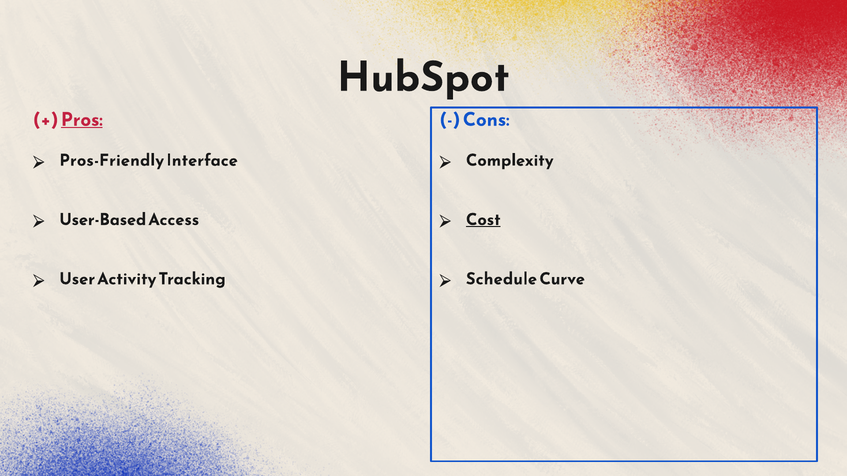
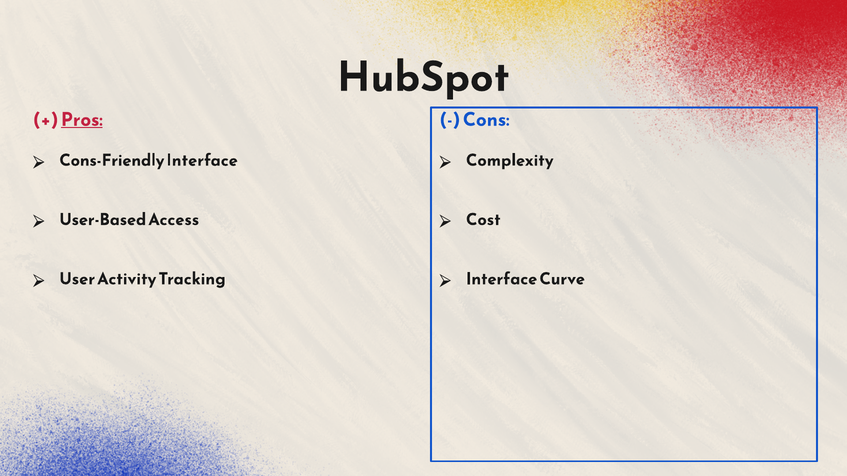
Pros-Friendly: Pros-Friendly -> Cons-Friendly (112, 160)
Cost underline: present -> none (483, 220)
Schedule: Schedule -> Interface (502, 279)
